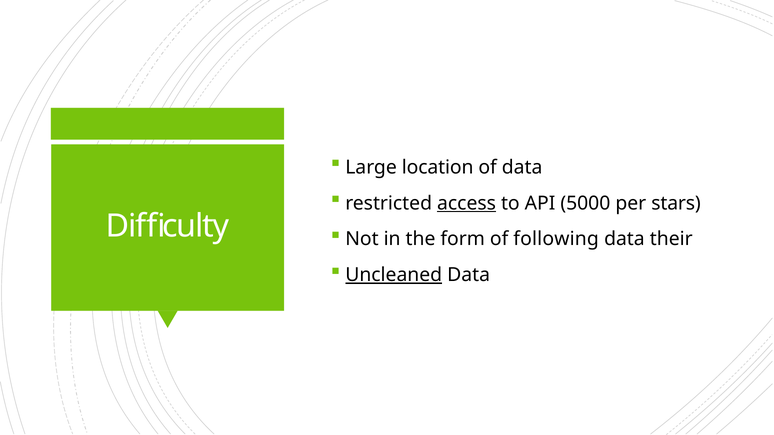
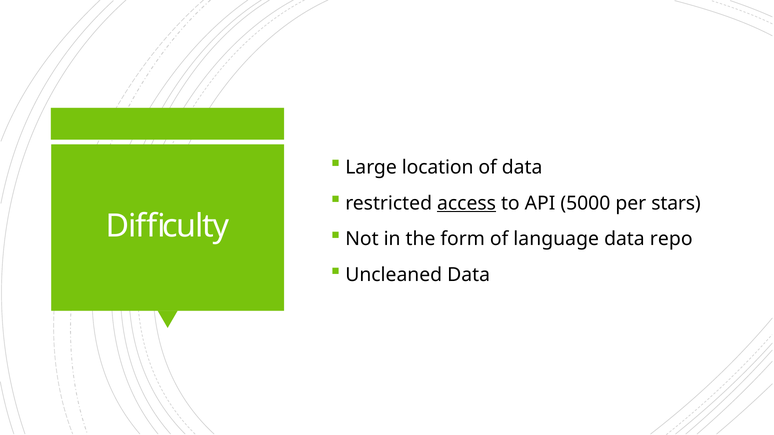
following: following -> language (556, 239)
their: their -> repo (671, 239)
Uncleaned underline: present -> none (394, 275)
